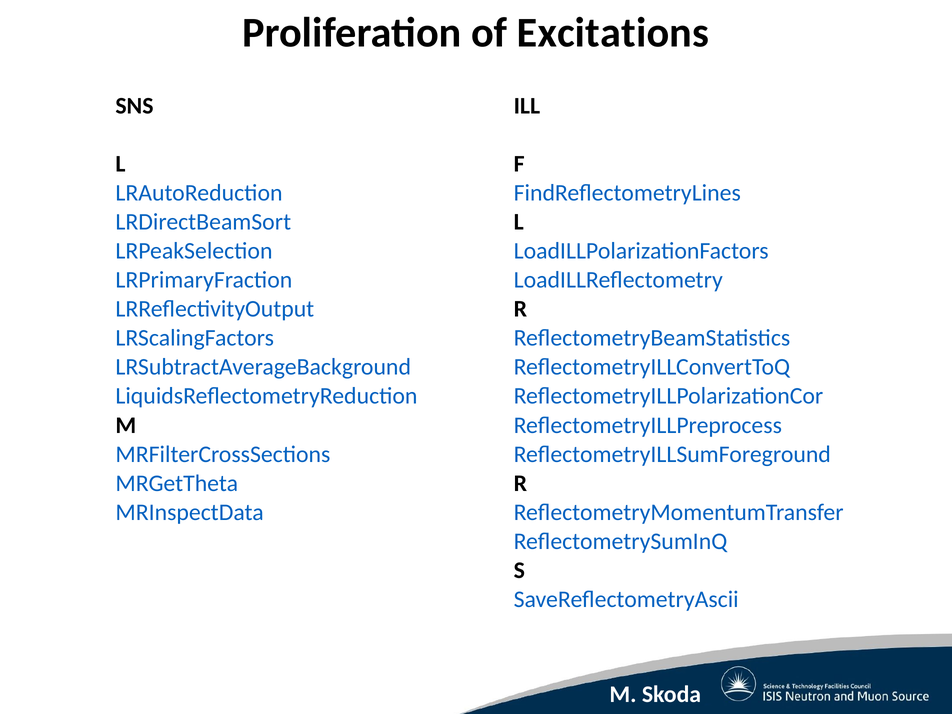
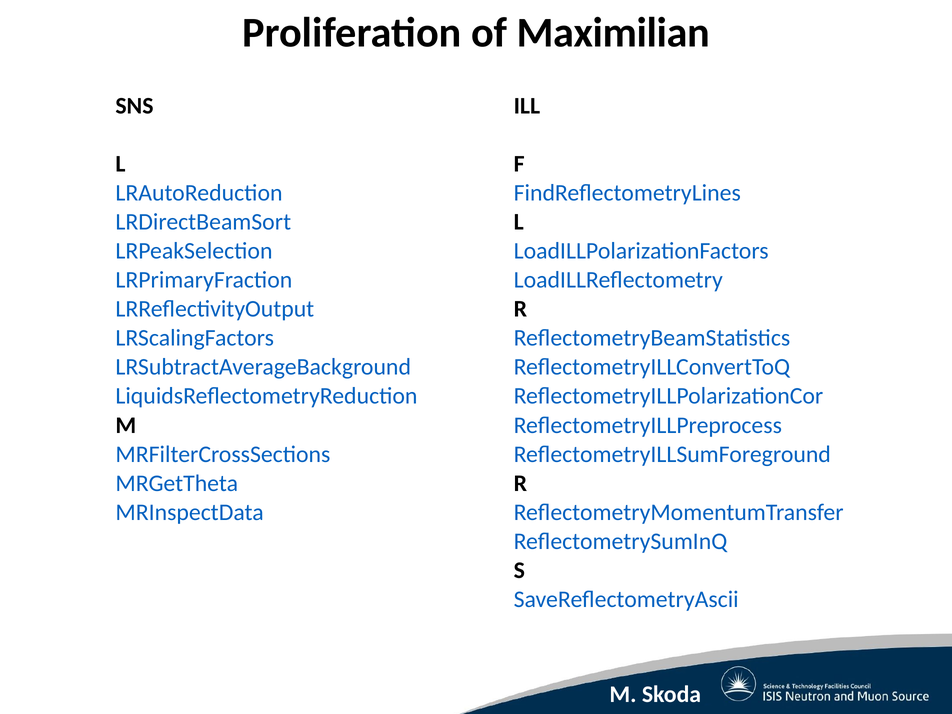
Excitations: Excitations -> Maximilian (613, 33)
